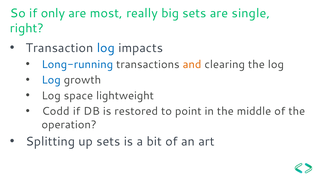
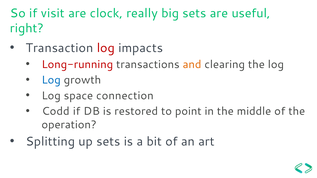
only: only -> visit (53, 13)
most: most -> clock (106, 13)
single: single -> useful (251, 13)
log colour: blue -> red (106, 48)
Long-running colour: blue -> red (77, 64)
lightweight: lightweight -> connection (125, 96)
